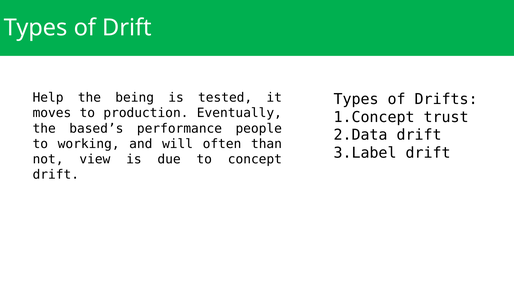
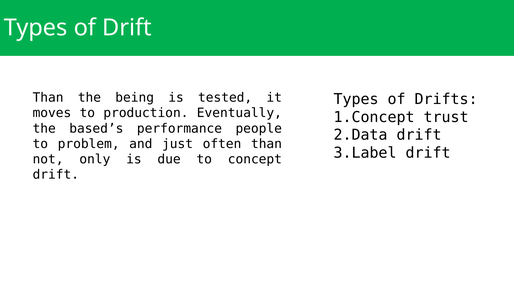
Help: Help -> Than (48, 98)
working: working -> problem (89, 144)
will: will -> just (178, 144)
view: view -> only (95, 159)
